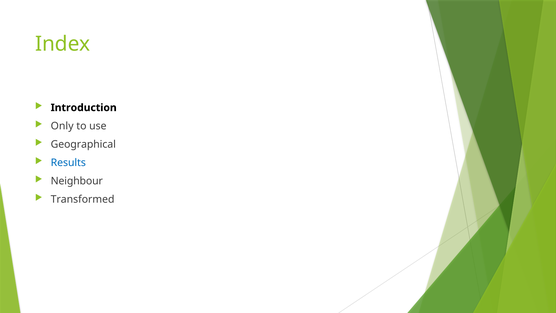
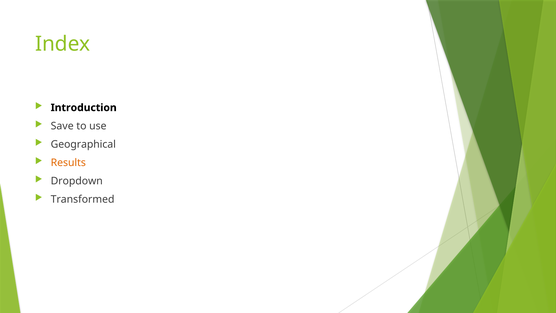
Only: Only -> Save (62, 126)
Results colour: blue -> orange (68, 163)
Neighbour: Neighbour -> Dropdown (77, 181)
